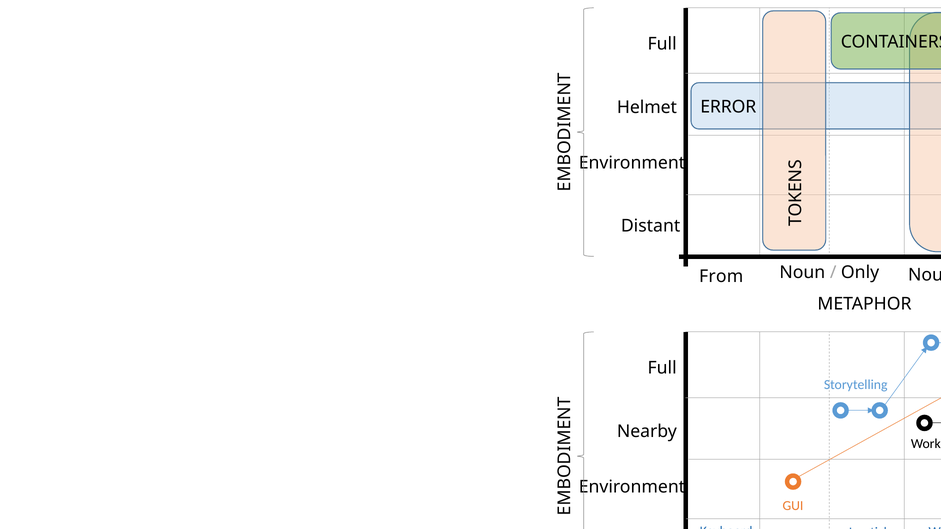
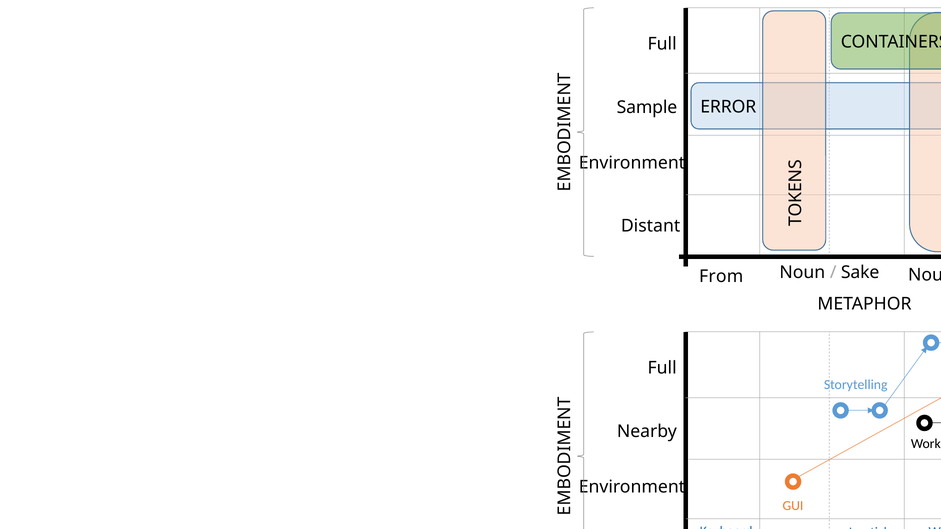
Helmet: Helmet -> Sample (647, 108)
Only: Only -> Sake (860, 272)
